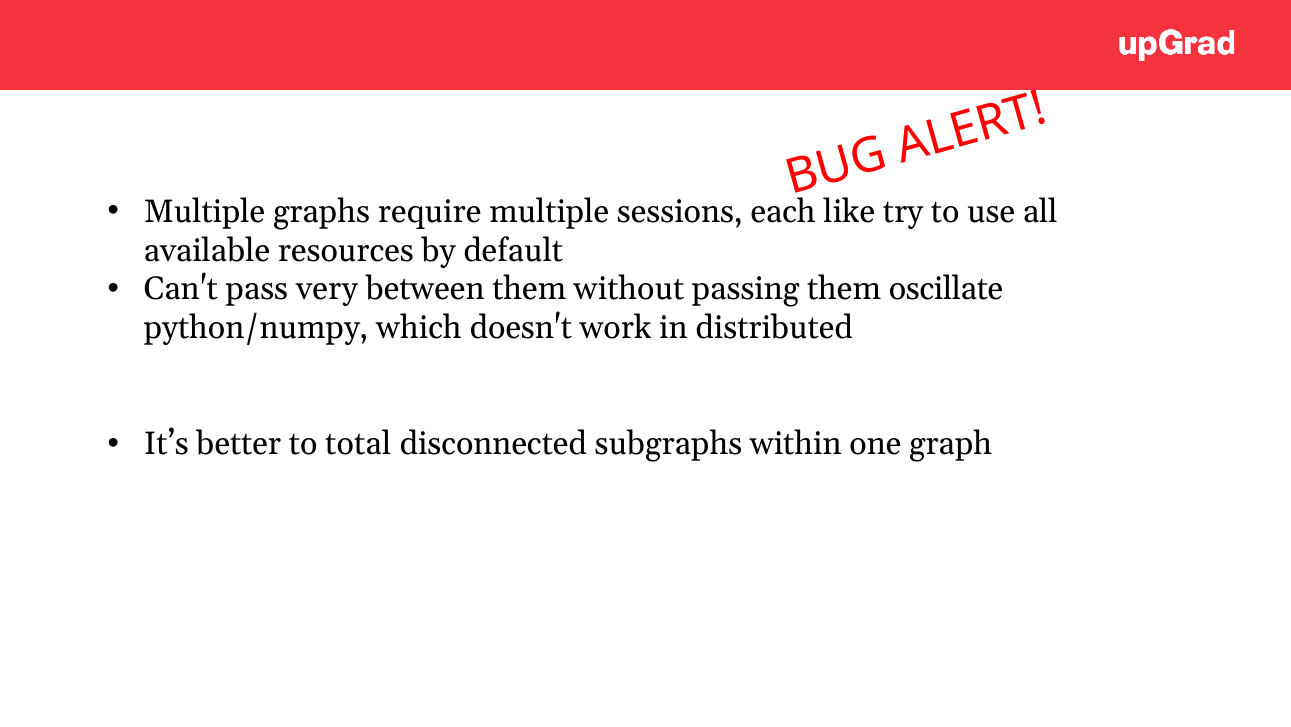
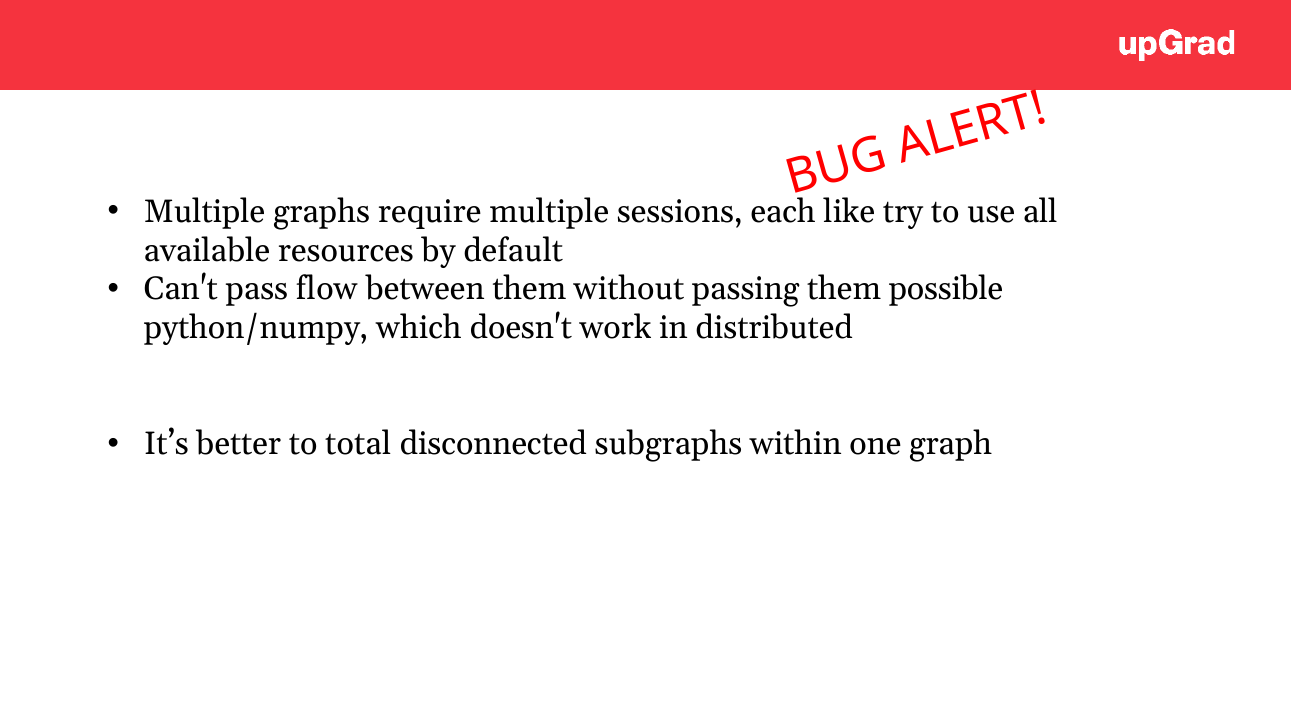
very: very -> flow (327, 289)
oscillate: oscillate -> possible (946, 289)
